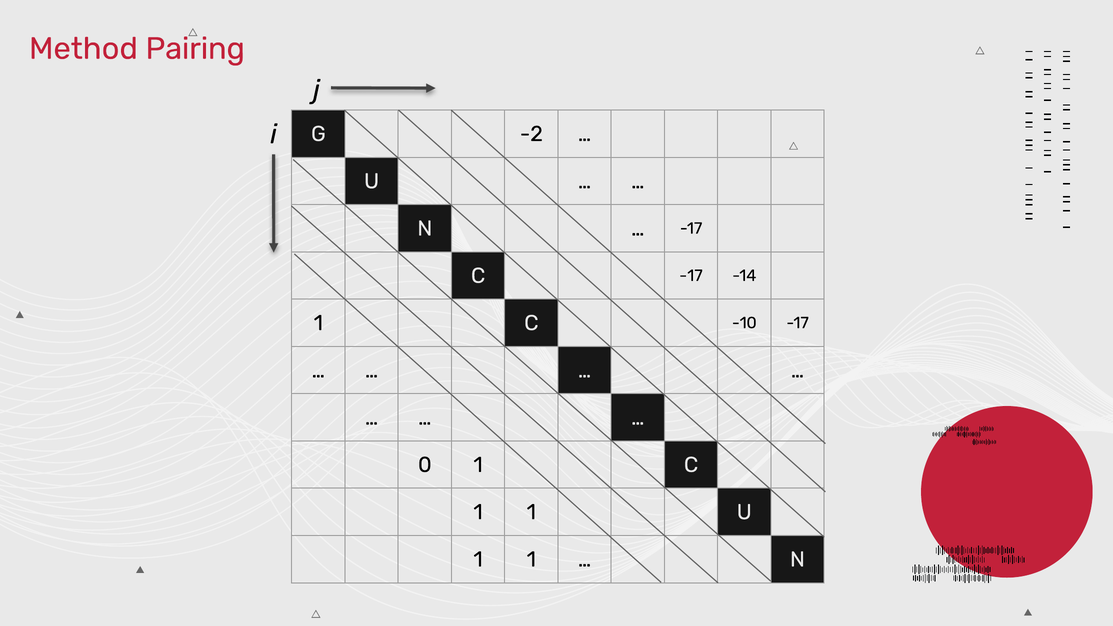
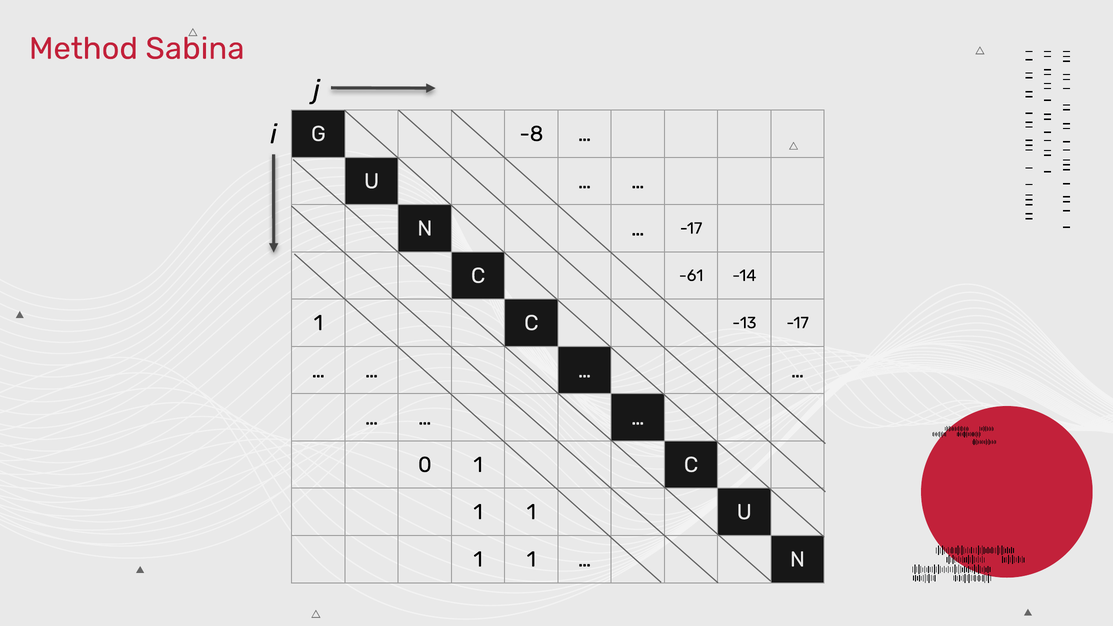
Pairing: Pairing -> Sabina (195, 49)
-2: -2 -> -8 (531, 134)
C -17: -17 -> -61 (691, 276)
-10: -10 -> -13 (744, 323)
